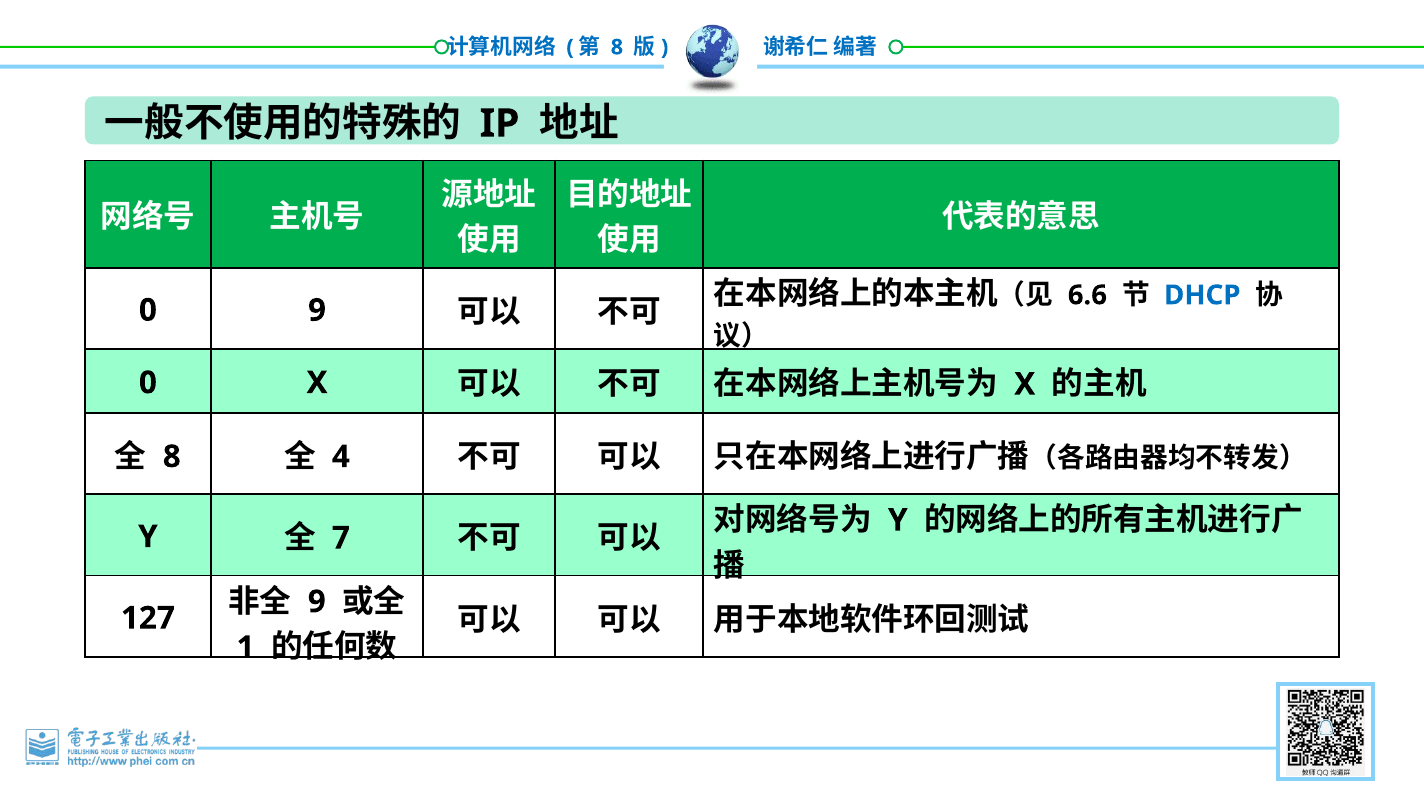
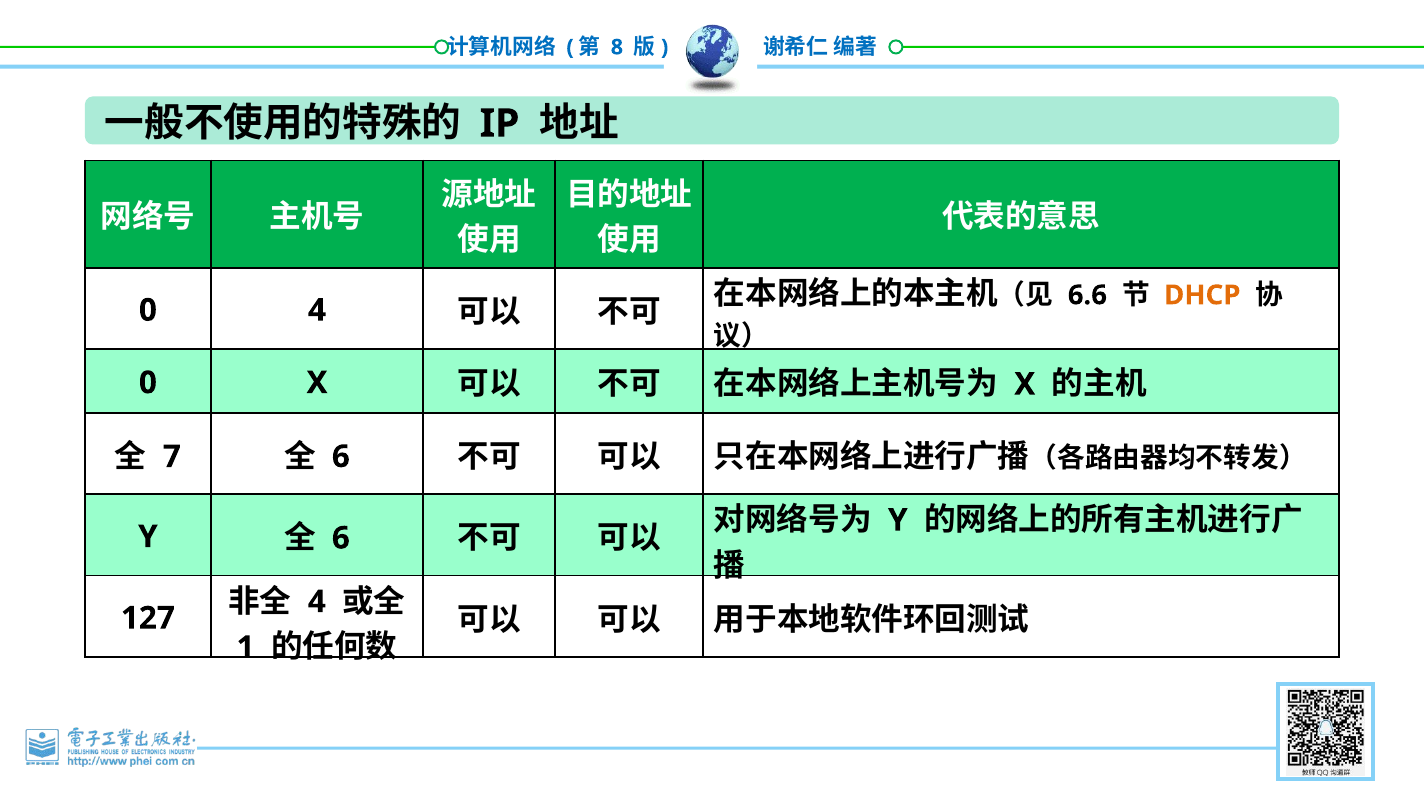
DHCP colour: blue -> orange (1202, 295)
0 9: 9 -> 4 (317, 310)
8: 8 -> 7 (172, 457)
4: 4 -> 6 (341, 457)
7: 7 -> 6 (341, 538)
9: 9 -> 4 (317, 602)
